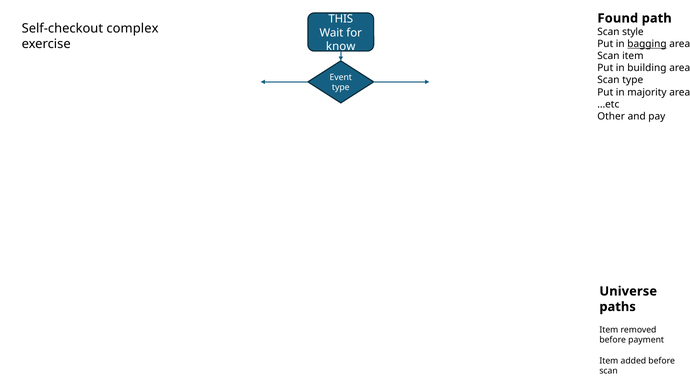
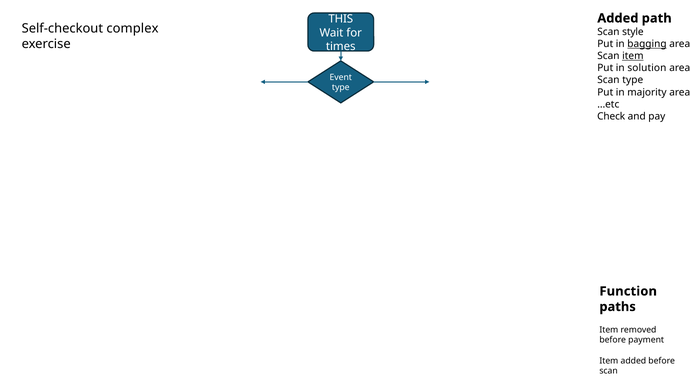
Found: Found -> Added (618, 18)
know: know -> times (341, 47)
item underline: none -> present (633, 56)
building: building -> solution (647, 68)
Other: Other -> Check (611, 116)
Universe: Universe -> Function (628, 291)
